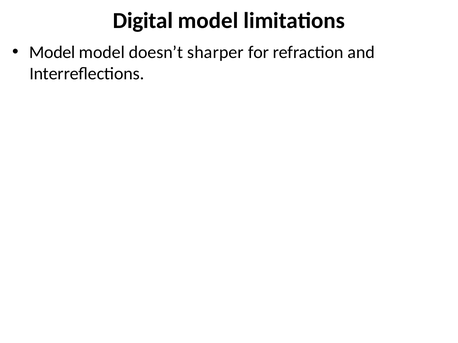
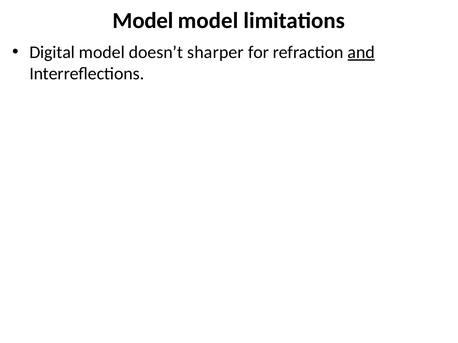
Digital: Digital -> Model (143, 21)
Model: Model -> Digital (52, 52)
and underline: none -> present (361, 52)
